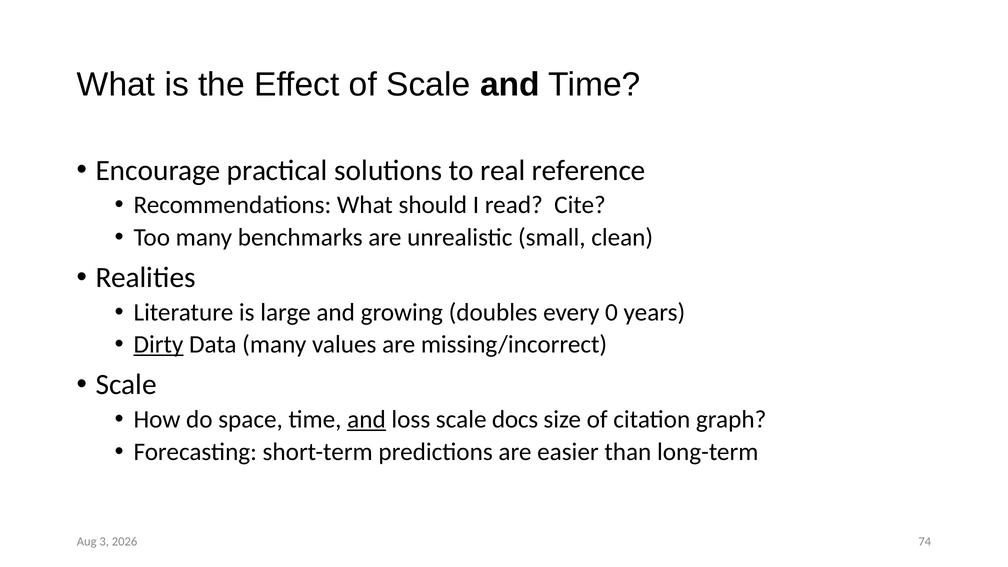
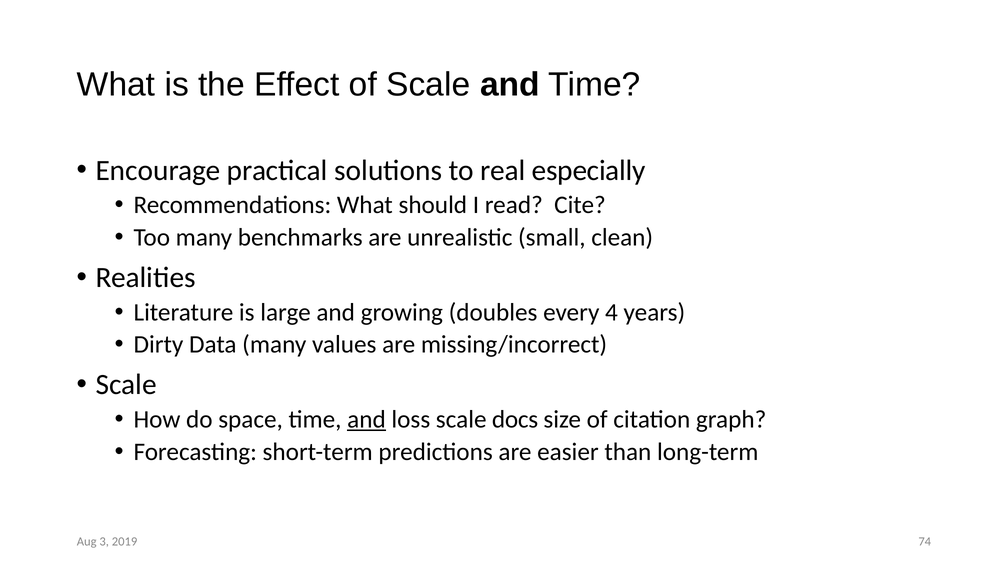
reference: reference -> especially (589, 170)
0: 0 -> 4 (611, 312)
Dirty underline: present -> none (158, 345)
2026: 2026 -> 2019 (125, 541)
